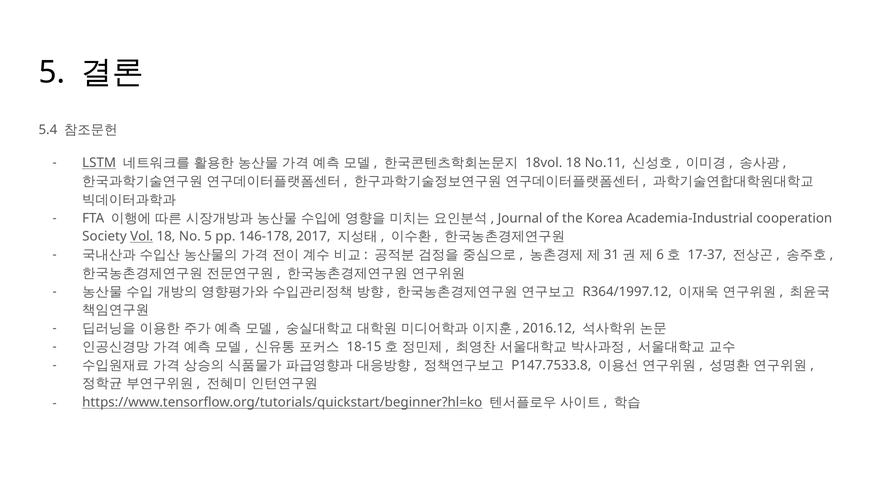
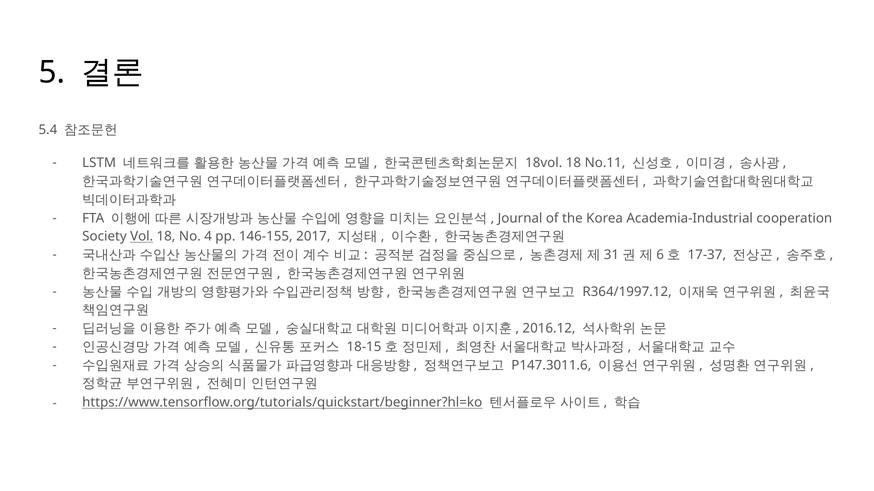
LSTM underline: present -> none (99, 163)
No 5: 5 -> 4 (208, 237)
146-178: 146-178 -> 146-155 (266, 237)
P147.7533.8: P147.7533.8 -> P147.3011.6 (551, 366)
